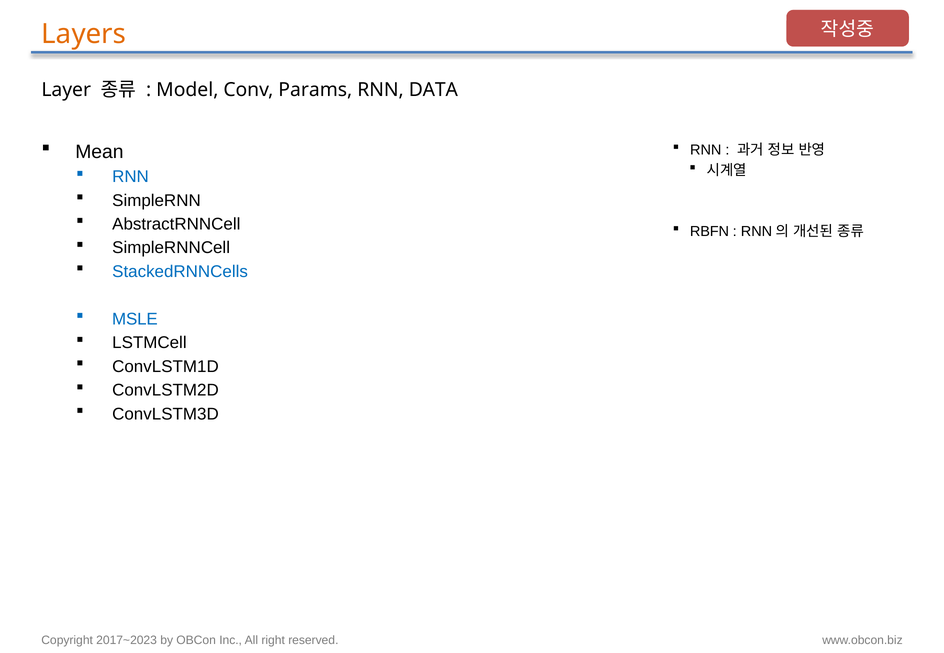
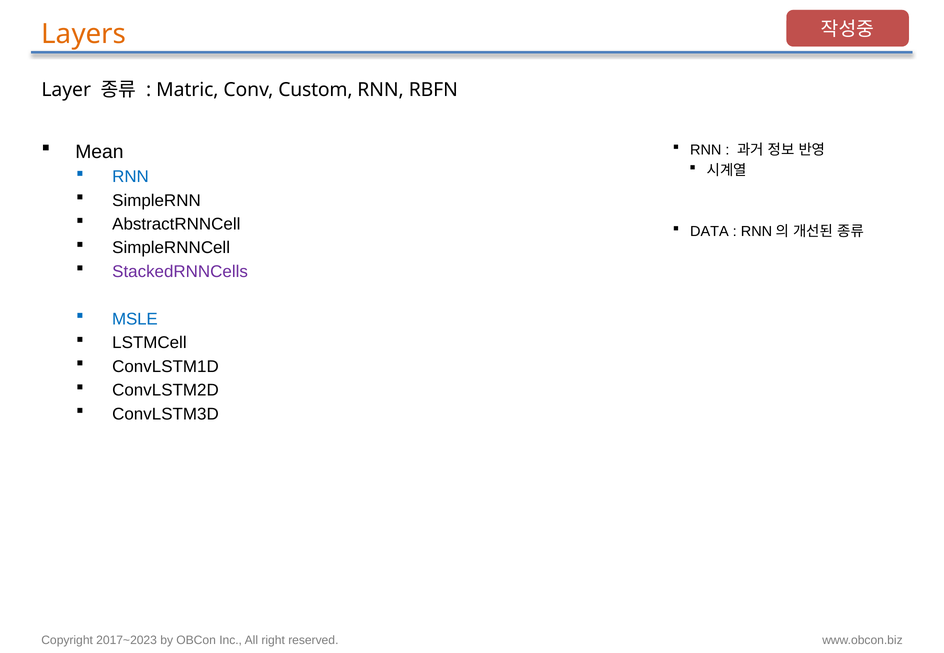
Model: Model -> Matric (187, 90)
Params: Params -> Custom (315, 90)
DATA: DATA -> RBFN (433, 90)
RBFN: RBFN -> DATA (709, 231)
StackedRNNCells colour: blue -> purple (180, 272)
